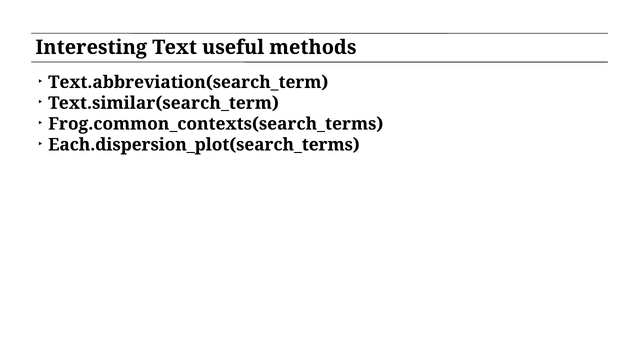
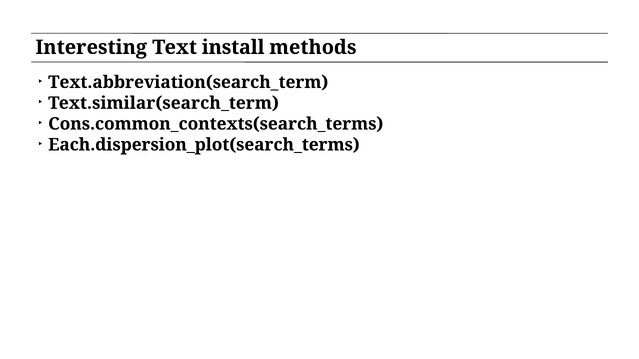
useful: useful -> install (233, 47)
Frog.common_contexts(search_terms: Frog.common_contexts(search_terms -> Cons.common_contexts(search_terms (216, 124)
